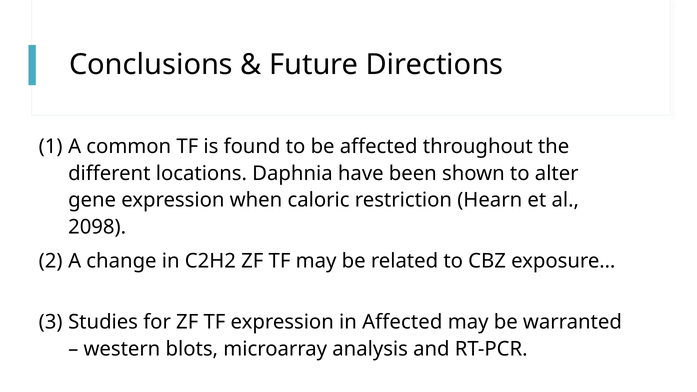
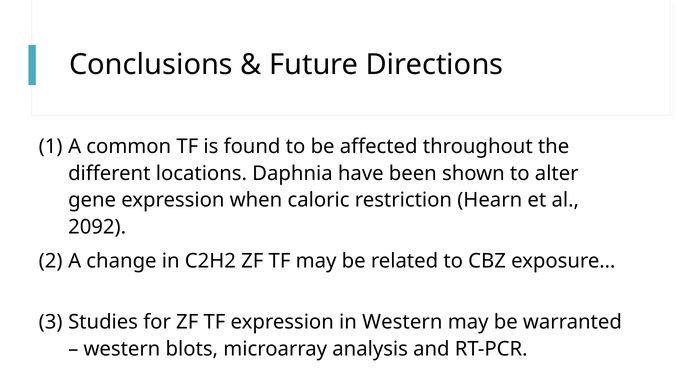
2098: 2098 -> 2092 (97, 227)
in Affected: Affected -> Western (402, 322)
